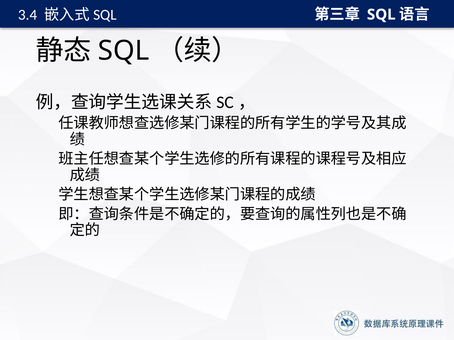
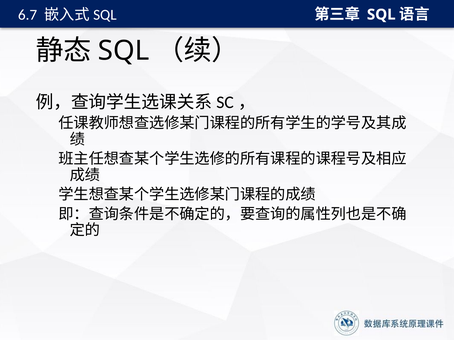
3.4: 3.4 -> 6.7 (28, 15)
